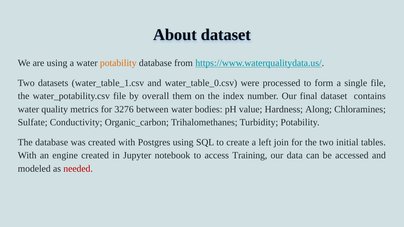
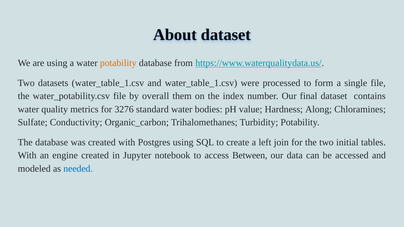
and water_table_0.csv: water_table_0.csv -> water_table_1.csv (201, 83)
between: between -> standard (152, 109)
Training: Training -> Between (250, 156)
needed colour: red -> blue (78, 169)
